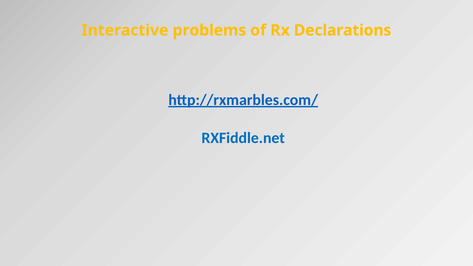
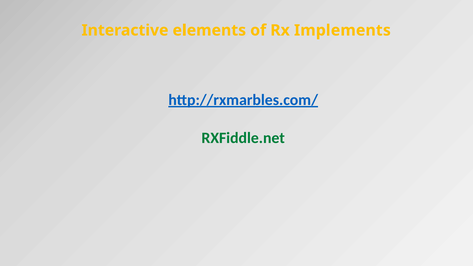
problems: problems -> elements (209, 30)
Declarations: Declarations -> Implements (342, 30)
RXFiddle.net colour: blue -> green (243, 138)
